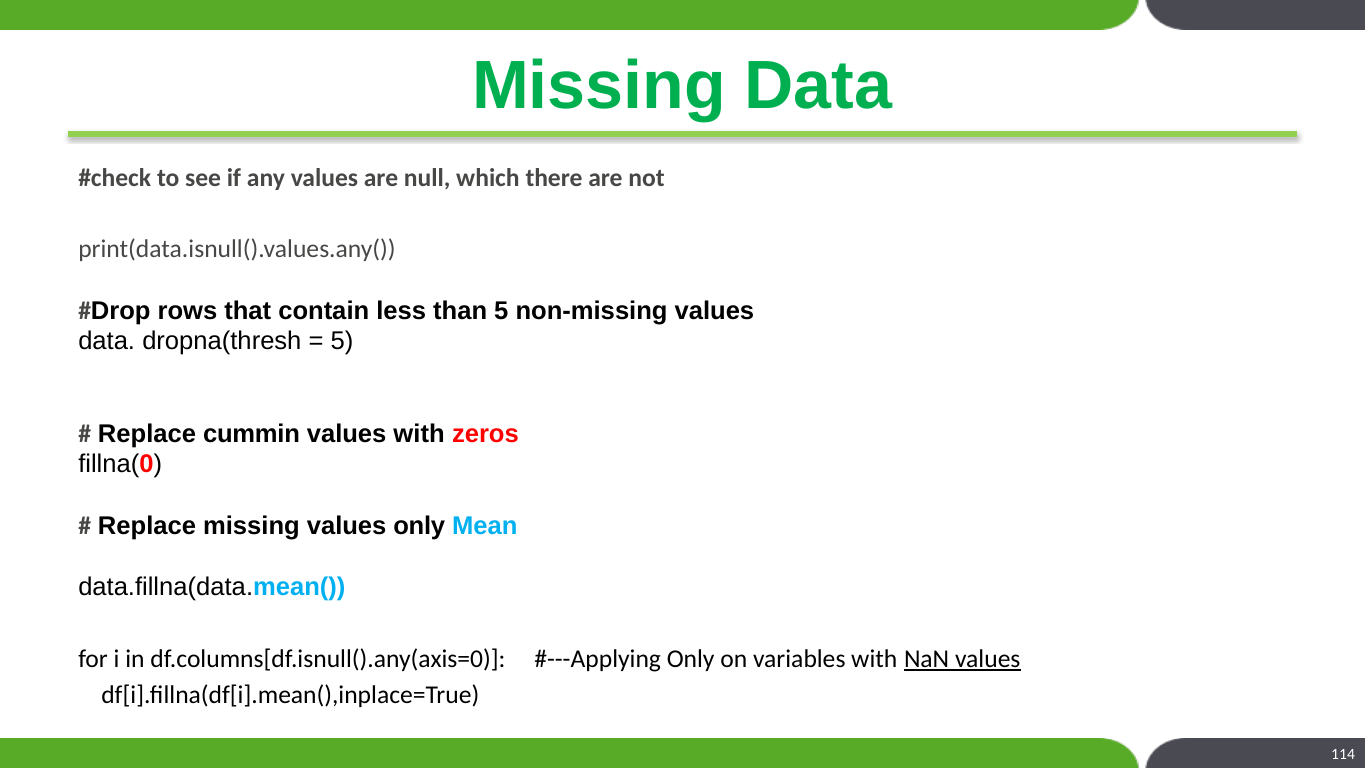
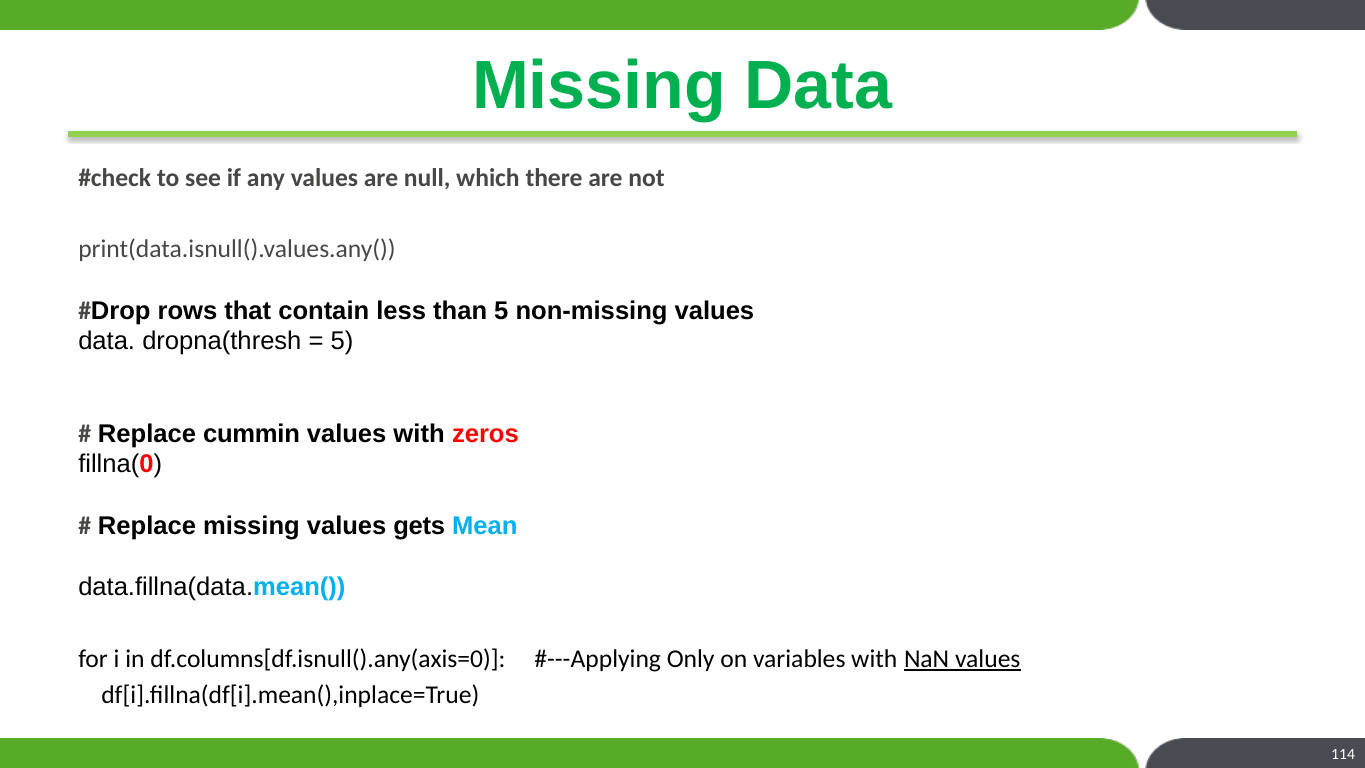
values only: only -> gets (419, 526)
